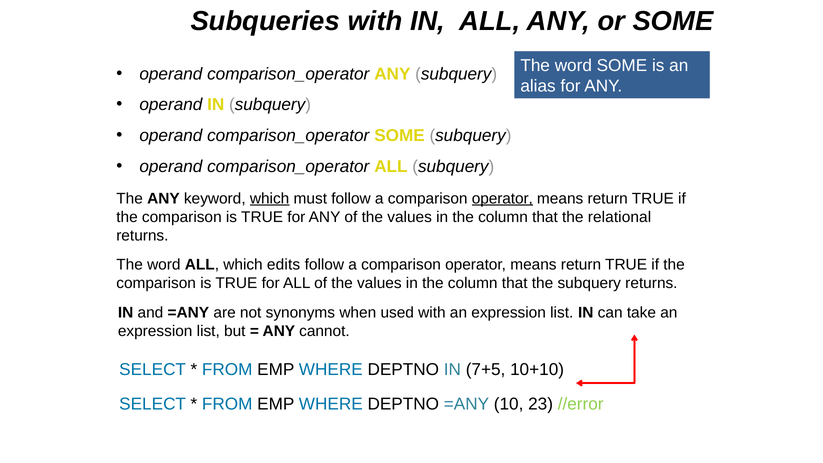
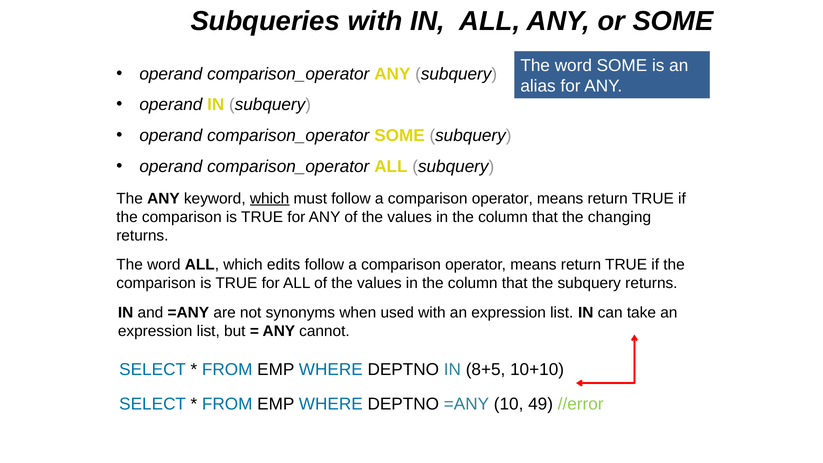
operator underline: present -> none (502, 199)
relational: relational -> changing (619, 217)
7+5: 7+5 -> 8+5 (486, 370)
23: 23 -> 49 (541, 404)
